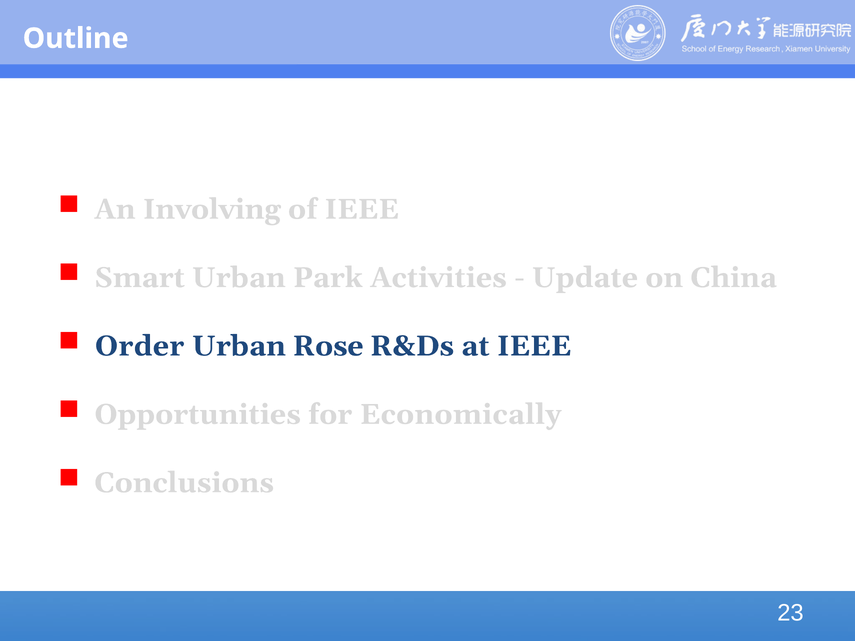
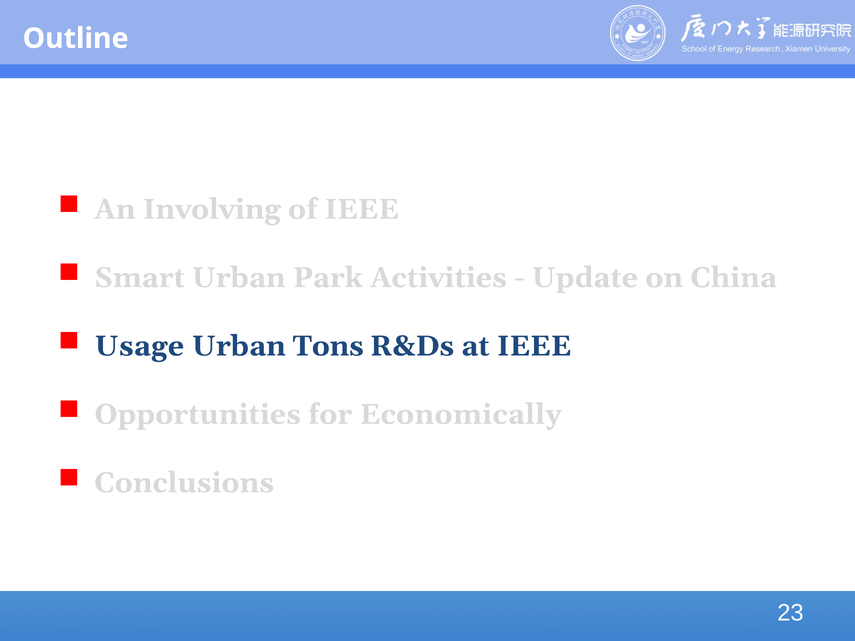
Order: Order -> Usage (139, 346)
Rose: Rose -> Tons (328, 346)
